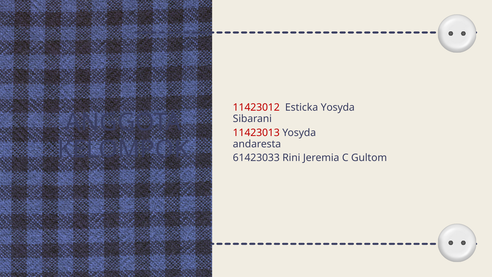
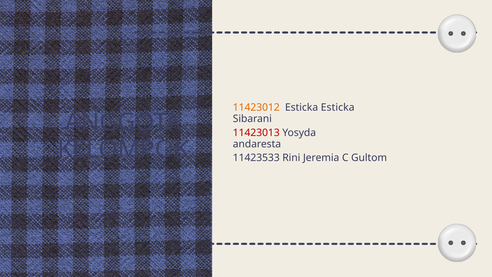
11423012 colour: red -> orange (256, 107)
Esticka Yosyda: Yosyda -> Esticka (338, 107)
61423033: 61423033 -> 11423533 (256, 158)
